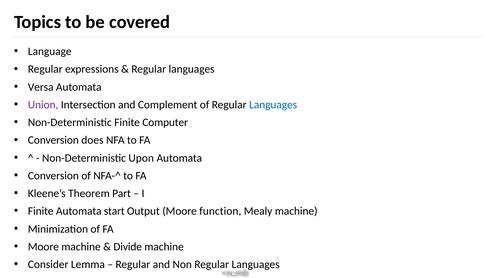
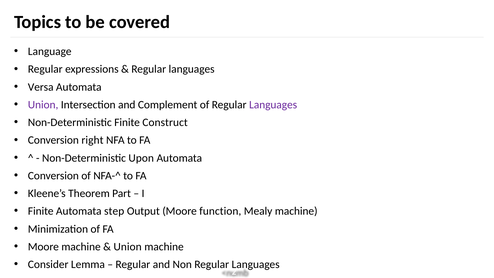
Languages colour: blue -> purple (273, 105)
Computer: Computer -> Construct (165, 122)
does: does -> right (92, 140)
start: start -> step (114, 211)
Divide: Divide -> Union (128, 247)
